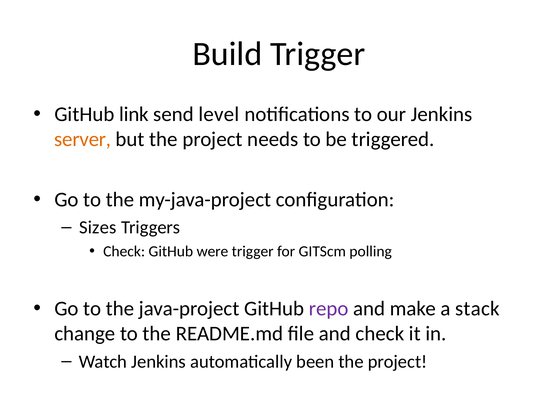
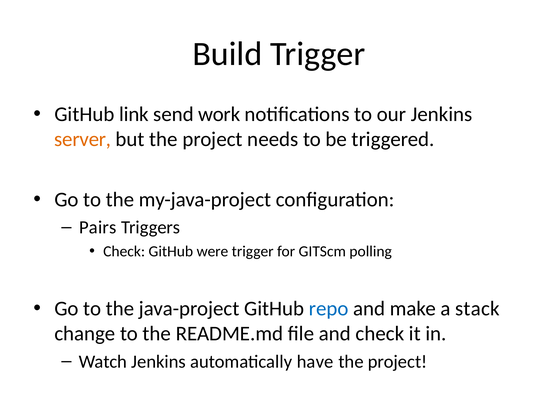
level: level -> work (219, 114)
Sizes: Sizes -> Pairs (98, 228)
repo colour: purple -> blue (329, 309)
been: been -> have (315, 362)
